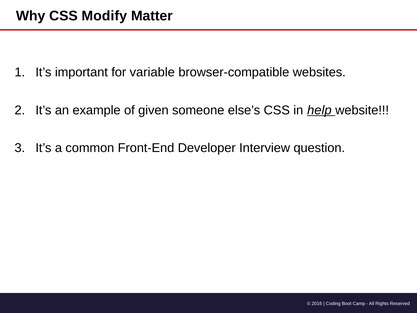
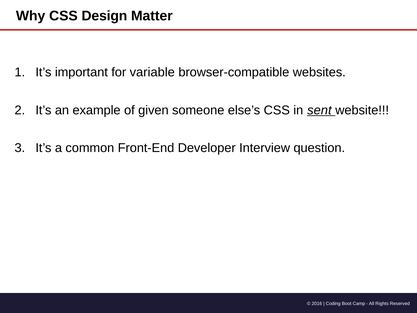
Modify: Modify -> Design (104, 16)
help: help -> sent (319, 110)
